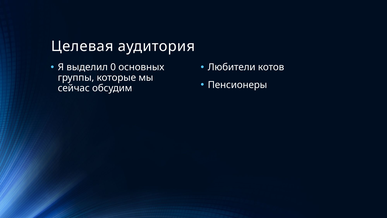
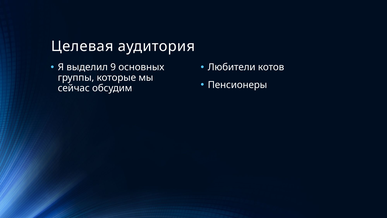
0: 0 -> 9 (113, 67)
